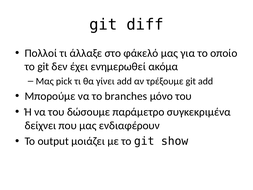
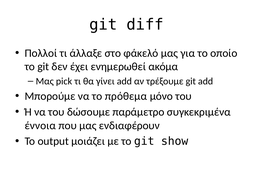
branches: branches -> πρόθεμα (126, 96)
δείχνει: δείχνει -> έννοια (40, 125)
